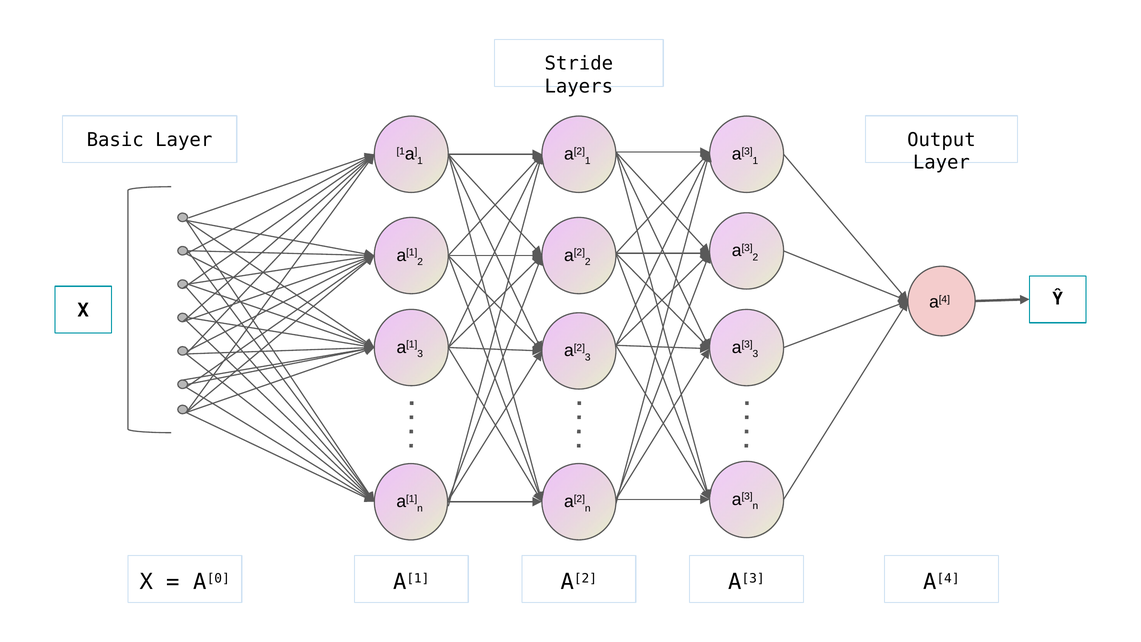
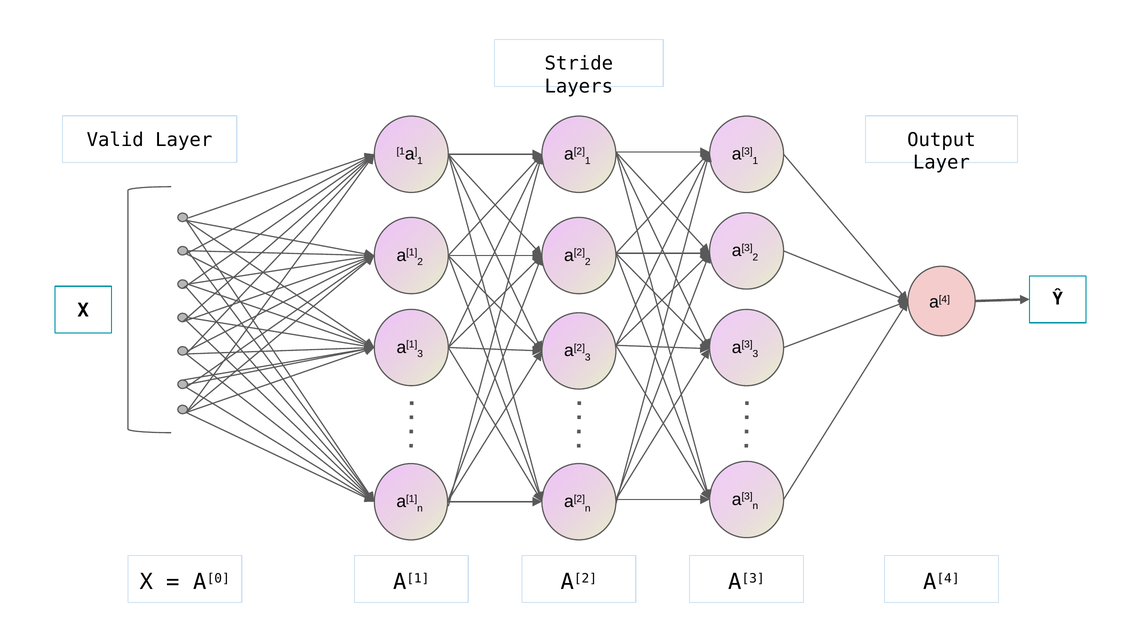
Basic: Basic -> Valid (115, 140)
